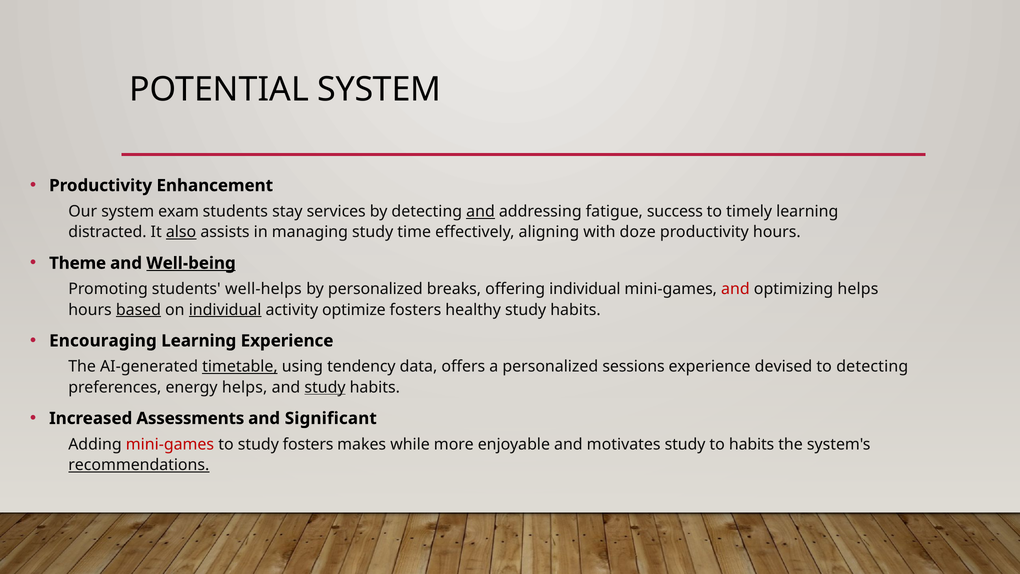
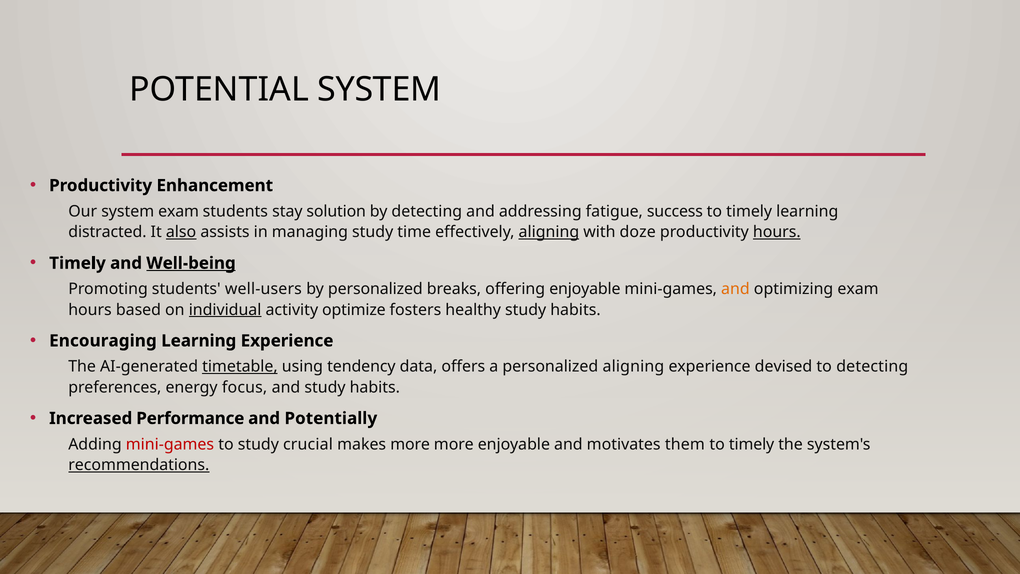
services: services -> solution (336, 211)
and underline: present -> none (481, 211)
aligning underline: none -> present (549, 232)
hours underline: none -> present (777, 232)
Theme: Theme -> Timely (77, 263)
well-helps: well-helps -> well-users (263, 289)
offering individual: individual -> enjoyable (585, 289)
and colour: red -> orange (735, 289)
optimizing helps: helps -> exam (858, 289)
based underline: present -> none (138, 310)
personalized sessions: sessions -> aligning (633, 367)
energy helps: helps -> focus (245, 387)
study underline: present -> none (325, 387)
Assessments: Assessments -> Performance (190, 418)
Significant: Significant -> Potentially (331, 418)
study fosters: fosters -> crucial (308, 444)
makes while: while -> more (410, 444)
motivates study: study -> them (685, 444)
habits: habits -> timely (752, 444)
